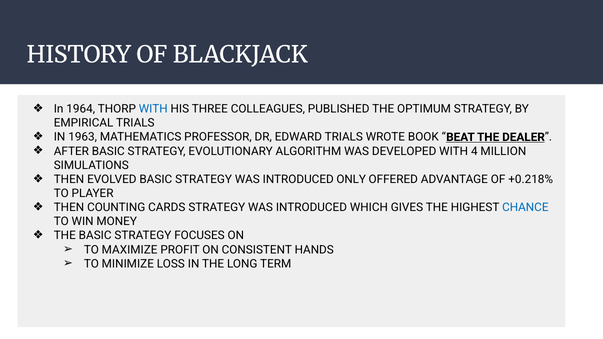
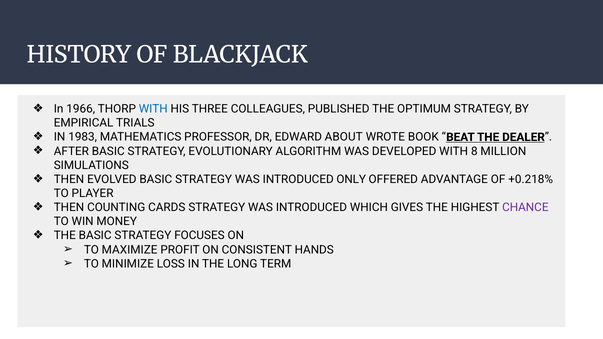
1964: 1964 -> 1966 (81, 109)
1963: 1963 -> 1983 (83, 137)
EDWARD TRIALS: TRIALS -> ABOUT (344, 137)
4: 4 -> 8 (474, 151)
CHANCE colour: blue -> purple (525, 208)
